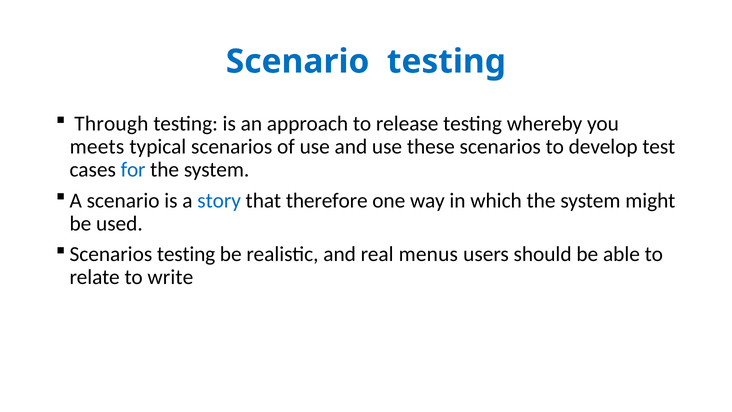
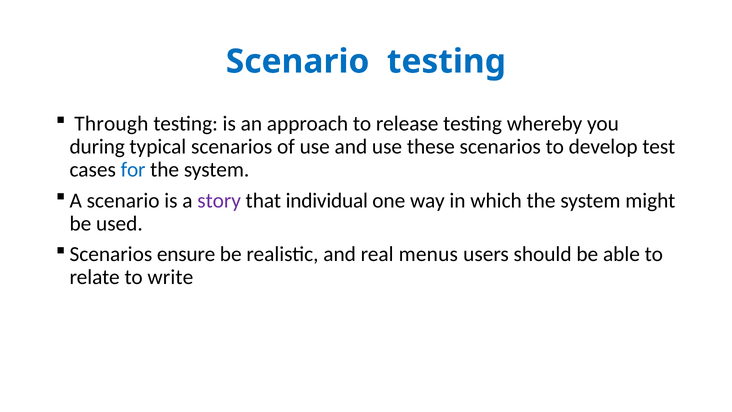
meets: meets -> during (97, 147)
story colour: blue -> purple (219, 200)
therefore: therefore -> individual (327, 200)
Scenarios testing: testing -> ensure (186, 254)
